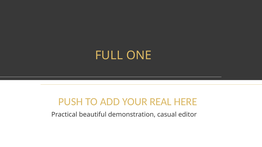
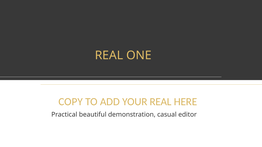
FULL: FULL -> REAL (109, 56)
PUSH: PUSH -> COPY (71, 102)
